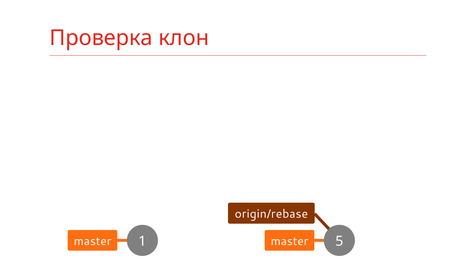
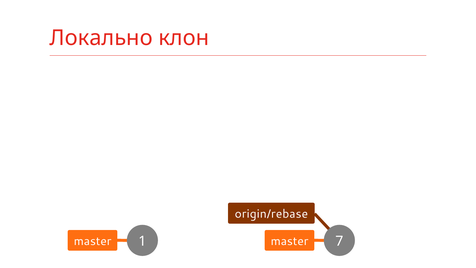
Проверка: Проверка -> Локально (101, 38)
5: 5 -> 7 (339, 241)
